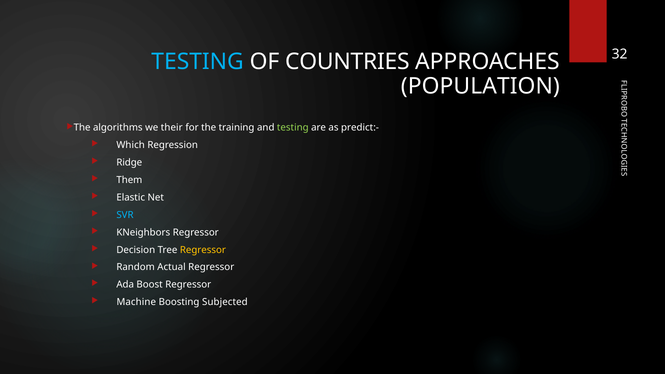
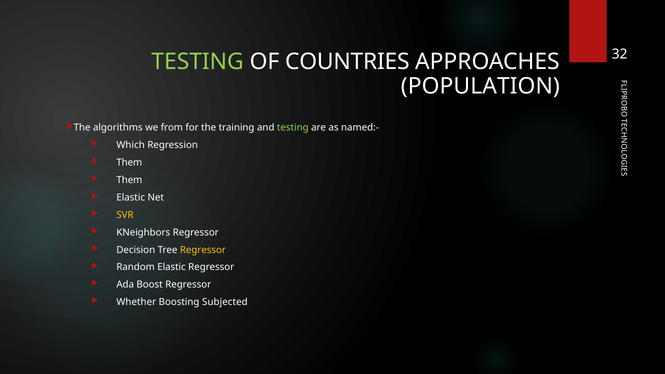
TESTING colour: light blue -> light green (198, 61)
their: their -> from (172, 128)
predict:-: predict:- -> named:- (360, 128)
Ridge: Ridge -> Them (129, 163)
SVR colour: light blue -> yellow (125, 215)
Random Actual: Actual -> Elastic (172, 267)
Machine: Machine -> Whether (136, 302)
